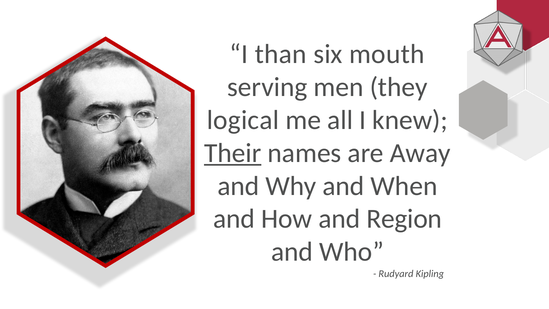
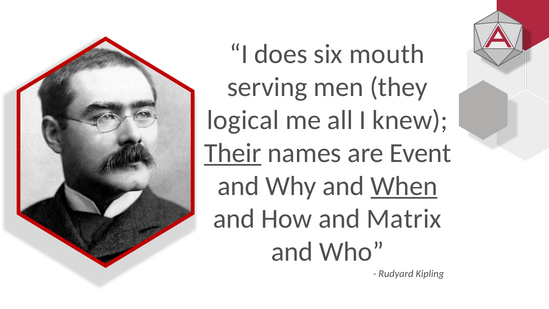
than: than -> does (281, 54)
Away: Away -> Event (420, 153)
When underline: none -> present (404, 186)
Region: Region -> Matrix (404, 219)
